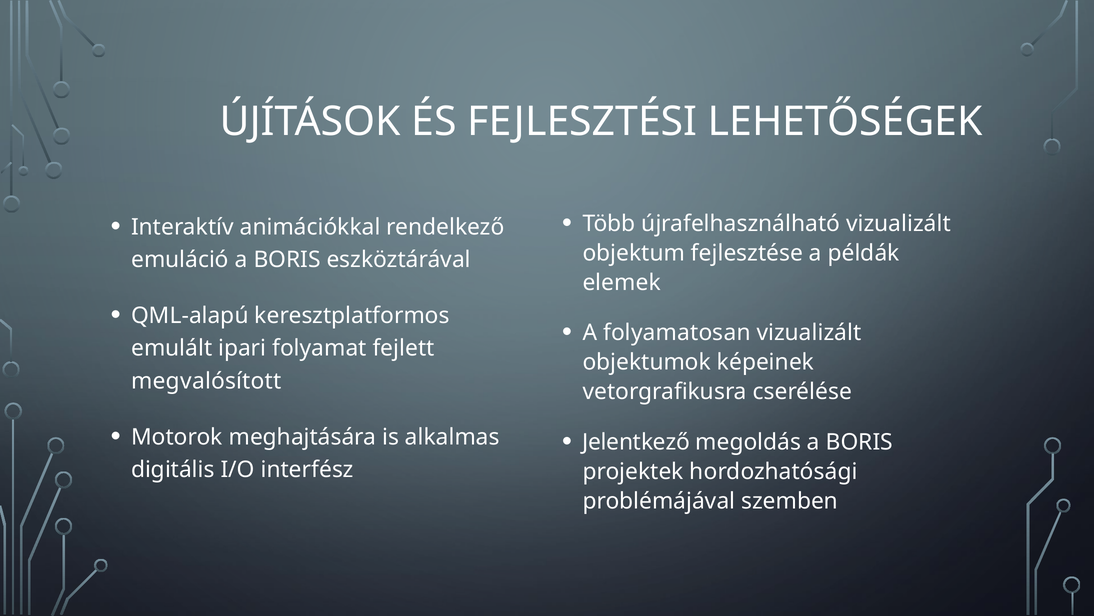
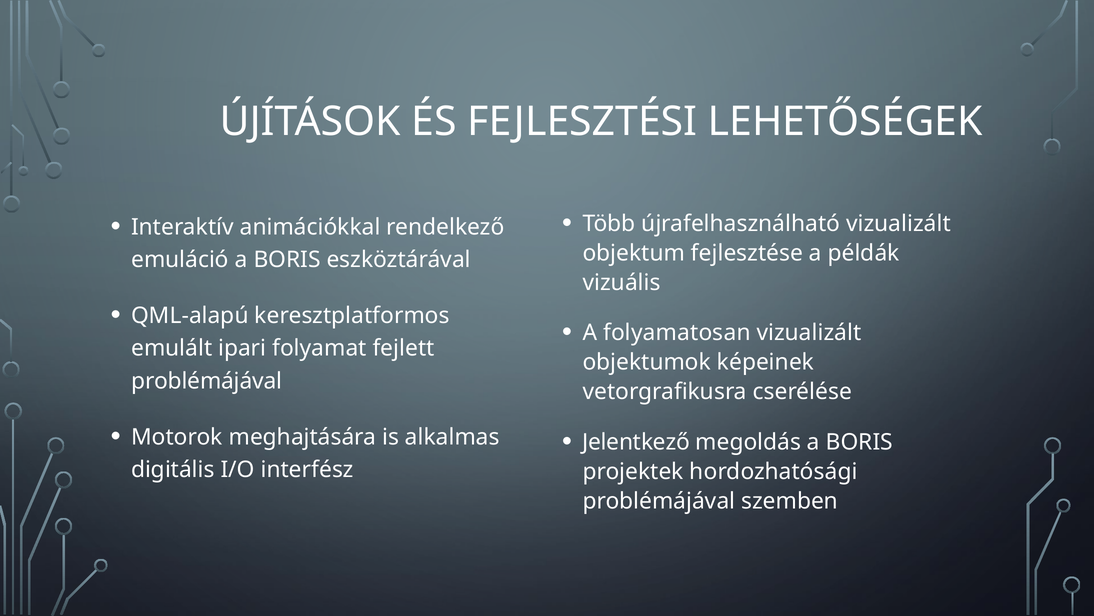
elemek: elemek -> vizuális (622, 282)
megvalósított: megvalósított -> problémájával (207, 381)
